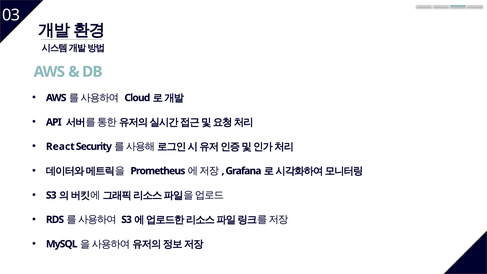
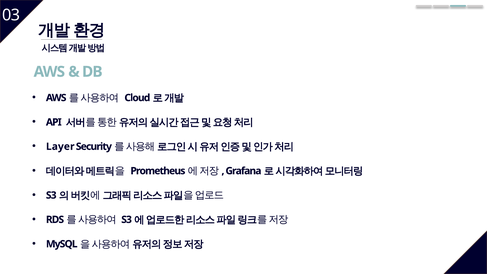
React: React -> Layer (60, 147)
